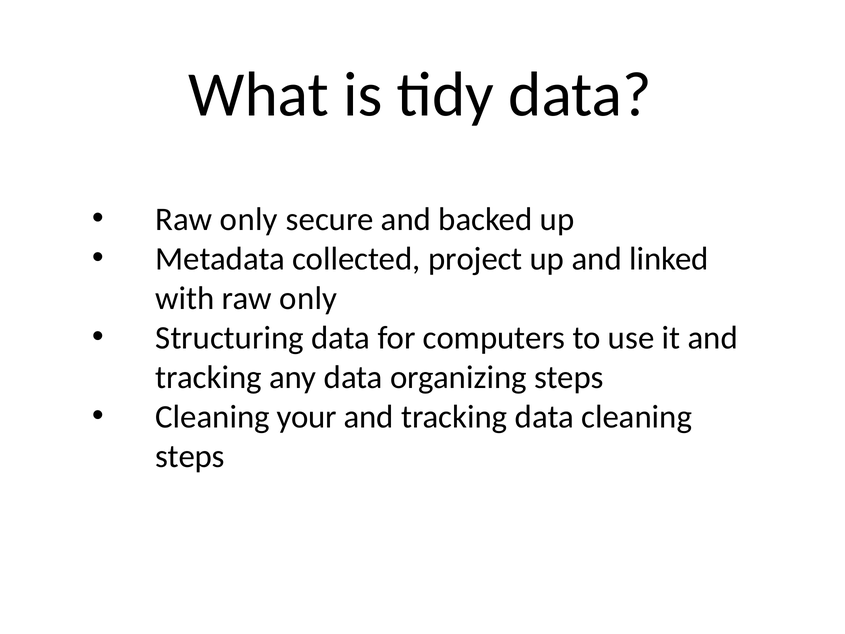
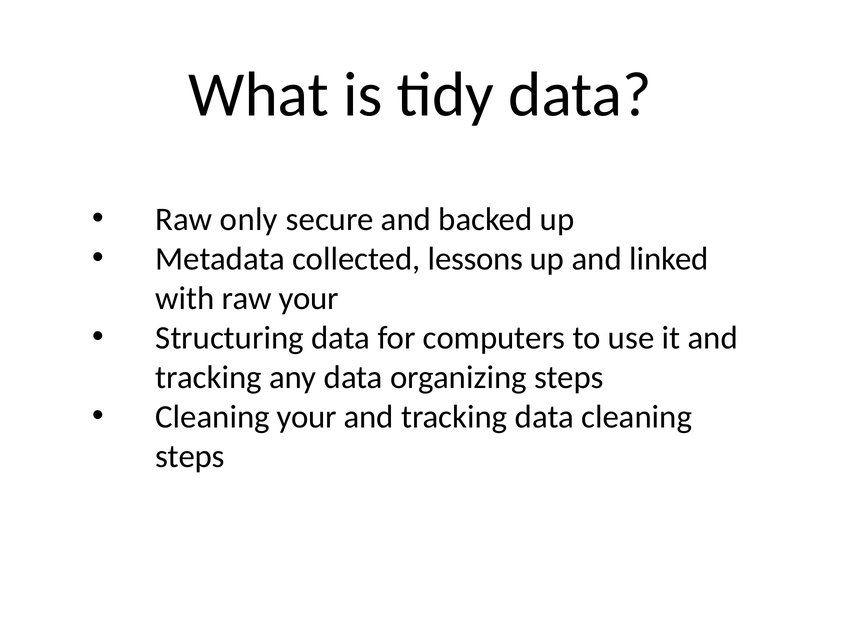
project: project -> lessons (475, 259)
with raw only: only -> your (309, 298)
